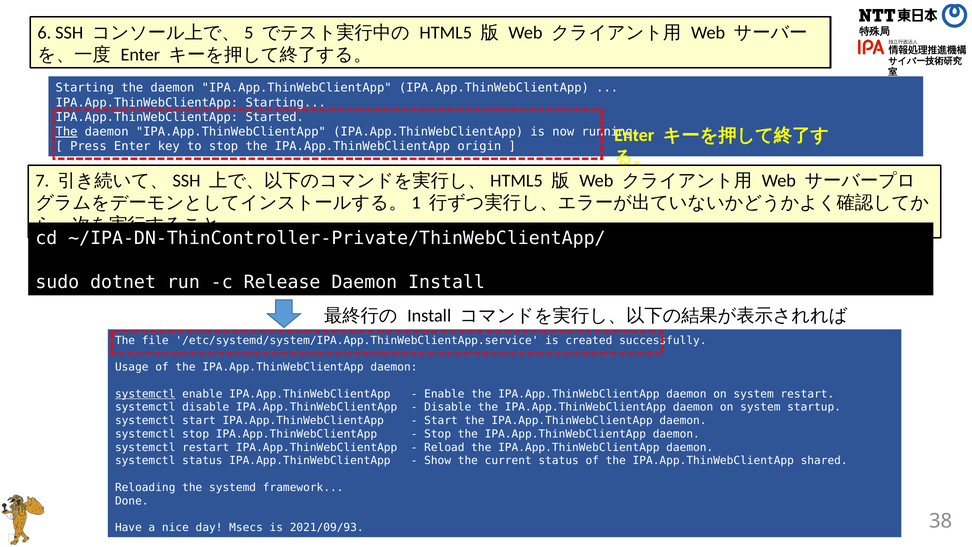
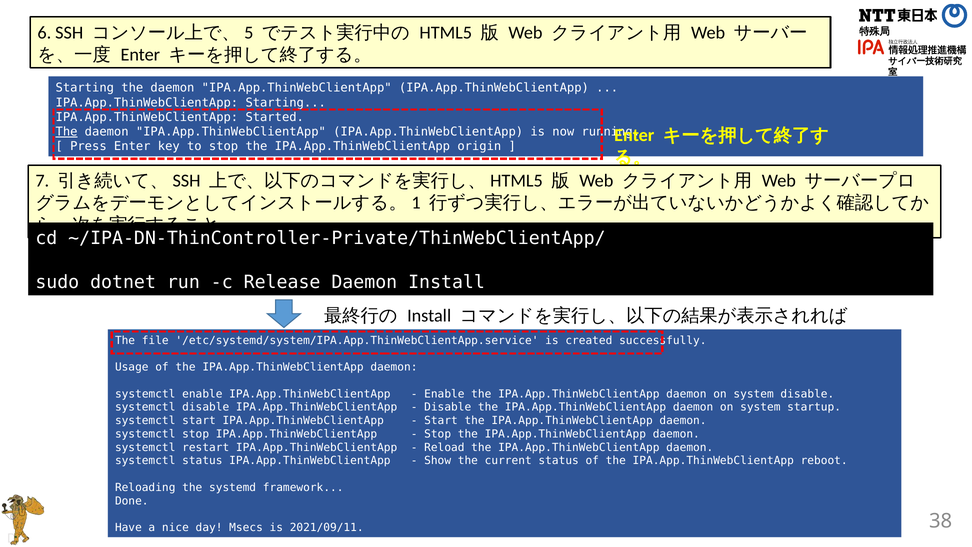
systemctl underline: present -> none (145, 394)
system restart: restart -> disable (807, 394)
shared: shared -> reboot (824, 461)
2021/09/93: 2021/09/93 -> 2021/09/11 (327, 527)
